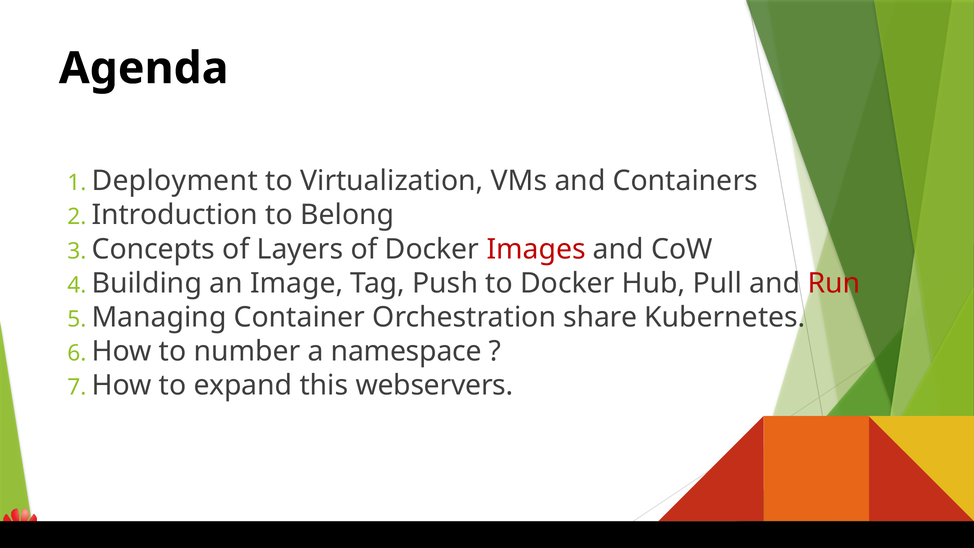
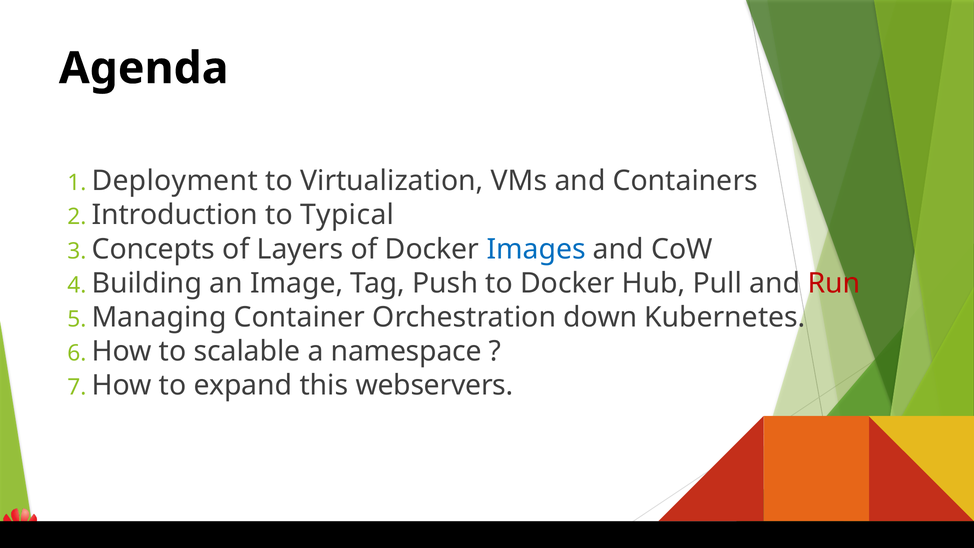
Belong: Belong -> Typical (347, 215)
Images colour: red -> blue (536, 249)
share: share -> down (600, 317)
number: number -> scalable (247, 351)
